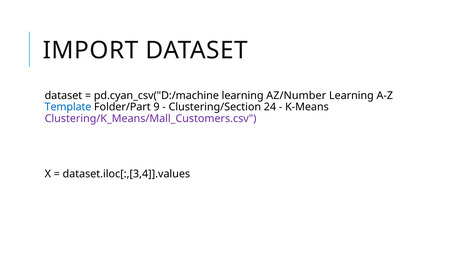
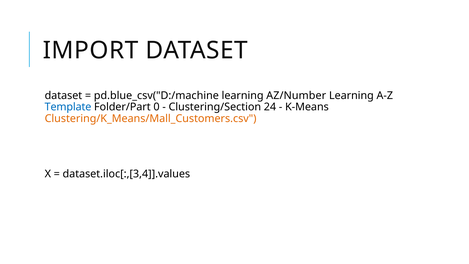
pd.cyan_csv("D:/machine: pd.cyan_csv("D:/machine -> pd.blue_csv("D:/machine (156, 95)
9: 9 -> 0 (157, 107)
Clustering/K_Means/Mall_Customers.csv colour: purple -> orange (151, 119)
